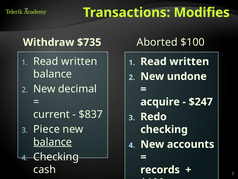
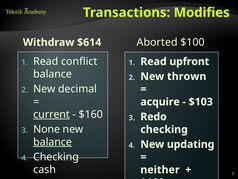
$735: $735 -> $614 (89, 42)
written: written -> conflict (79, 61)
written: written -> upfront (189, 61)
undone: undone -> thrown (187, 76)
$247: $247 -> $103 (201, 102)
current underline: none -> present (52, 114)
$837: $837 -> $160 (91, 114)
Piece: Piece -> None (47, 129)
accounts: accounts -> updating (191, 144)
records: records -> neither (160, 169)
